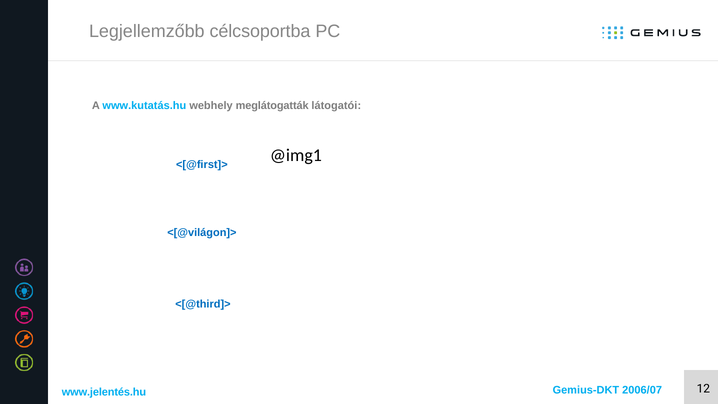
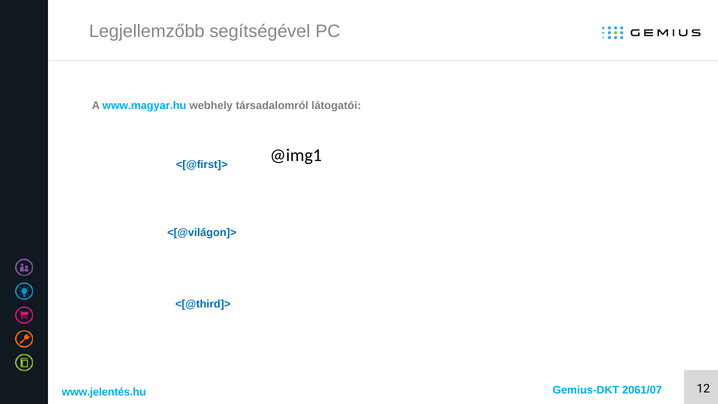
célcsoportba: célcsoportba -> segítségével (260, 32)
www.kutatás.hu: www.kutatás.hu -> www.magyar.hu (144, 105)
meglátogatták: meglátogatták -> társadalomról (272, 105)
2006/07: 2006/07 -> 2061/07 (642, 390)
